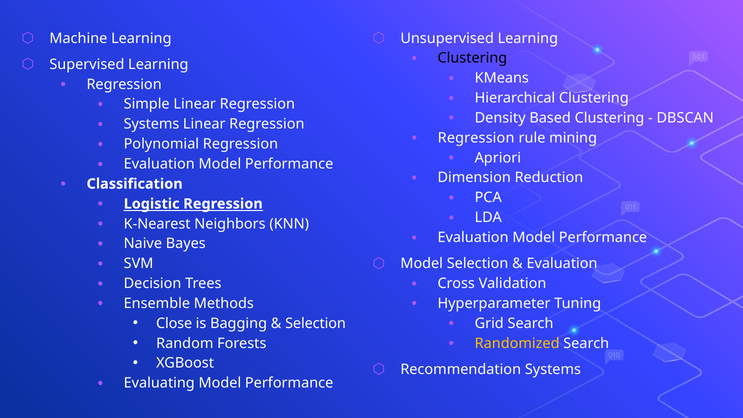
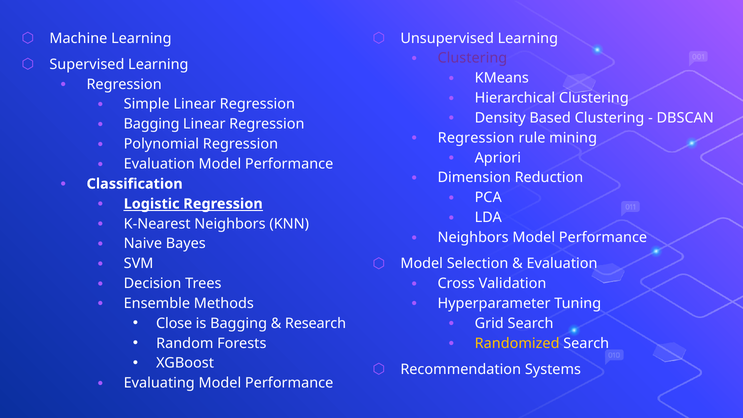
Clustering colour: black -> purple (472, 58)
Systems: Systems -> Bagging (152, 124)
Evaluation: Evaluation -> Neighbors (473, 237)
Selection: Selection -> Research (316, 323)
